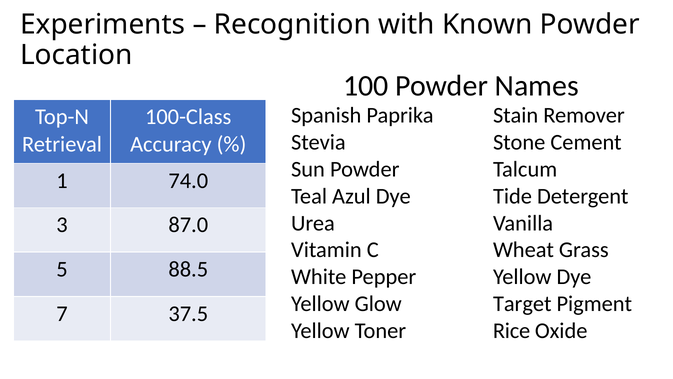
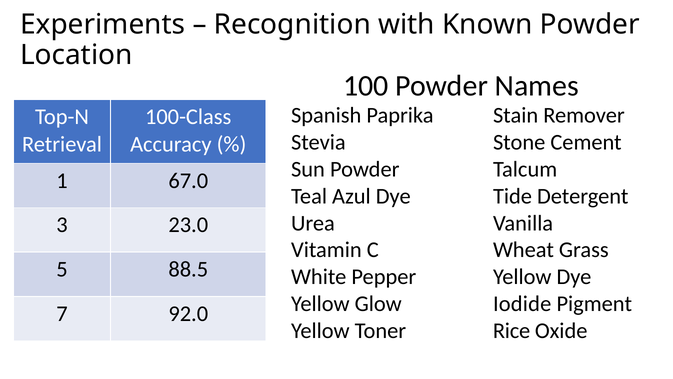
74.0: 74.0 -> 67.0 (188, 180)
87.0: 87.0 -> 23.0 (188, 225)
Glow Target: Target -> Iodide (522, 304)
37.5: 37.5 -> 92.0 (188, 313)
